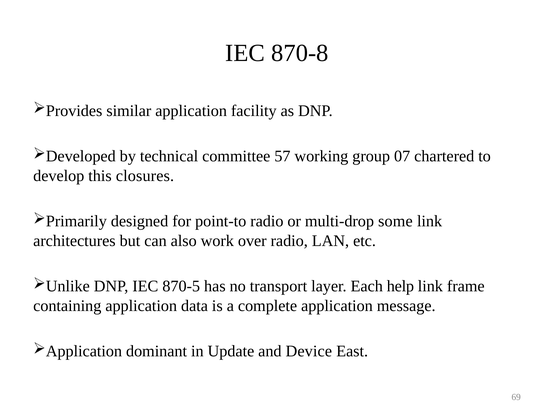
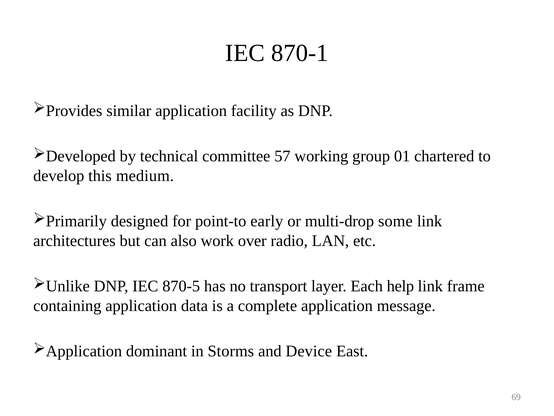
870-8: 870-8 -> 870-1 (300, 53)
07: 07 -> 01 (402, 156)
closures: closures -> medium (145, 175)
point-to radio: radio -> early (267, 221)
Update: Update -> Storms (231, 351)
